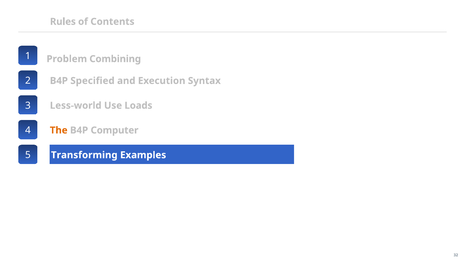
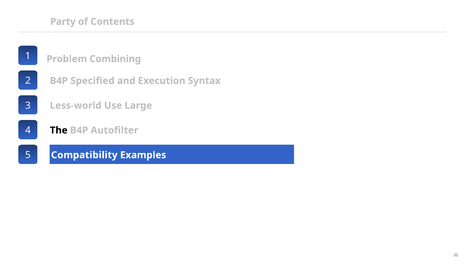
Rules: Rules -> Party (63, 22)
Loads: Loads -> Large (138, 105)
The colour: orange -> black (59, 130)
Computer: Computer -> Autofilter (114, 130)
Transforming: Transforming -> Compatibility (84, 155)
